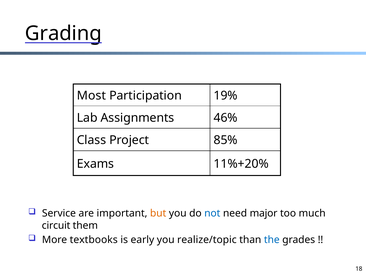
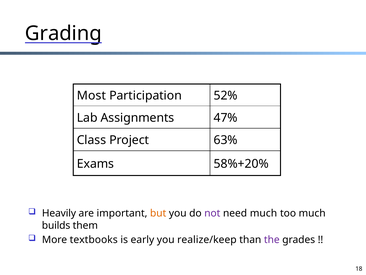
19%: 19% -> 52% (226, 96)
46%: 46% -> 47% (226, 118)
85%: 85% -> 63% (226, 140)
11%+20%: 11%+20% -> 58%+20% (241, 164)
Service: Service -> Heavily (59, 213)
not colour: blue -> purple (212, 213)
need major: major -> much (263, 213)
circuit: circuit -> builds (56, 225)
realize/topic: realize/topic -> realize/keep (207, 239)
the colour: blue -> purple (272, 239)
